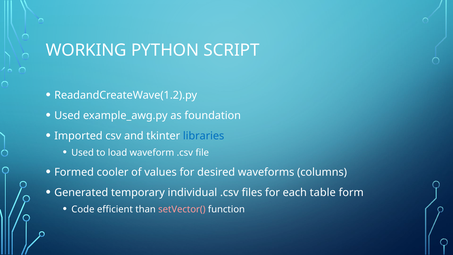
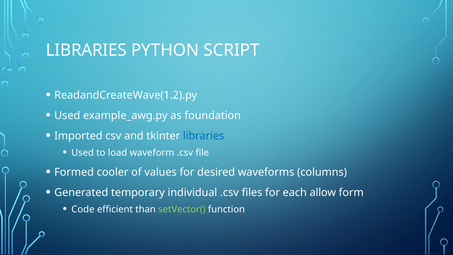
WORKING: WORKING -> LIBRARIES (86, 50)
table: table -> allow (323, 192)
setVector( colour: pink -> light green (182, 209)
